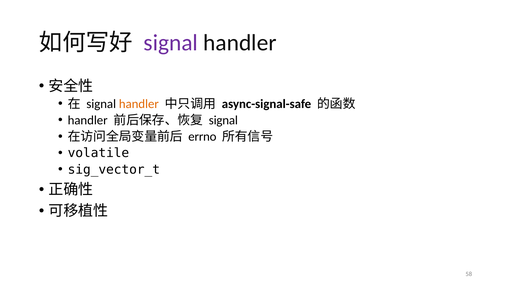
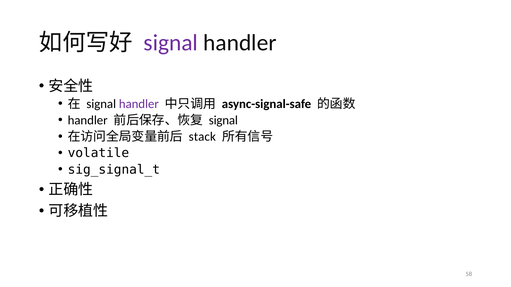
handler colour: orange -> purple (139, 104)
errno: errno -> stack (202, 137)
sig_vector_t: sig_vector_t -> sig_signal_t (114, 170)
